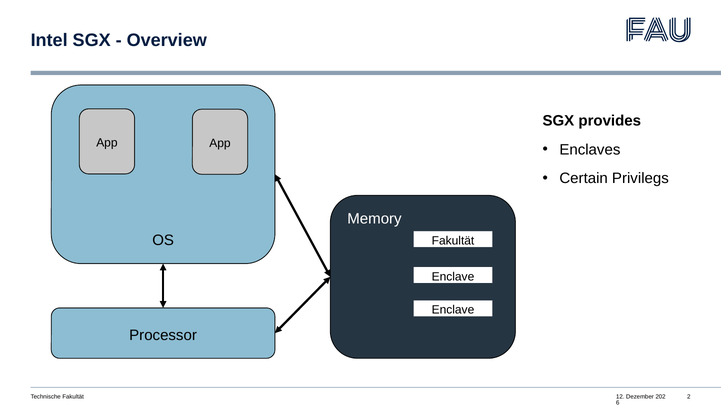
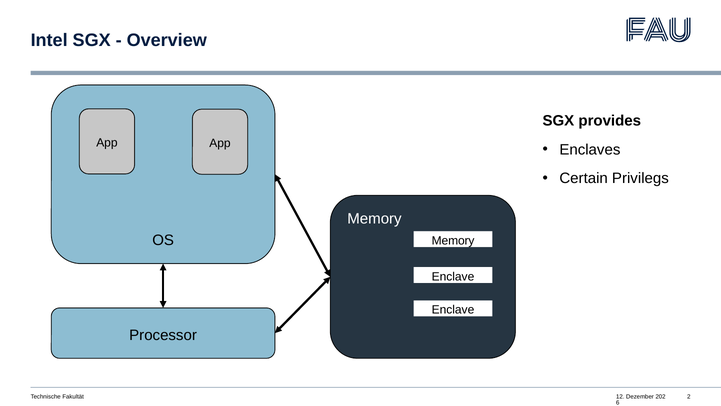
Fakultät: Fakultät -> Memory (453, 240)
